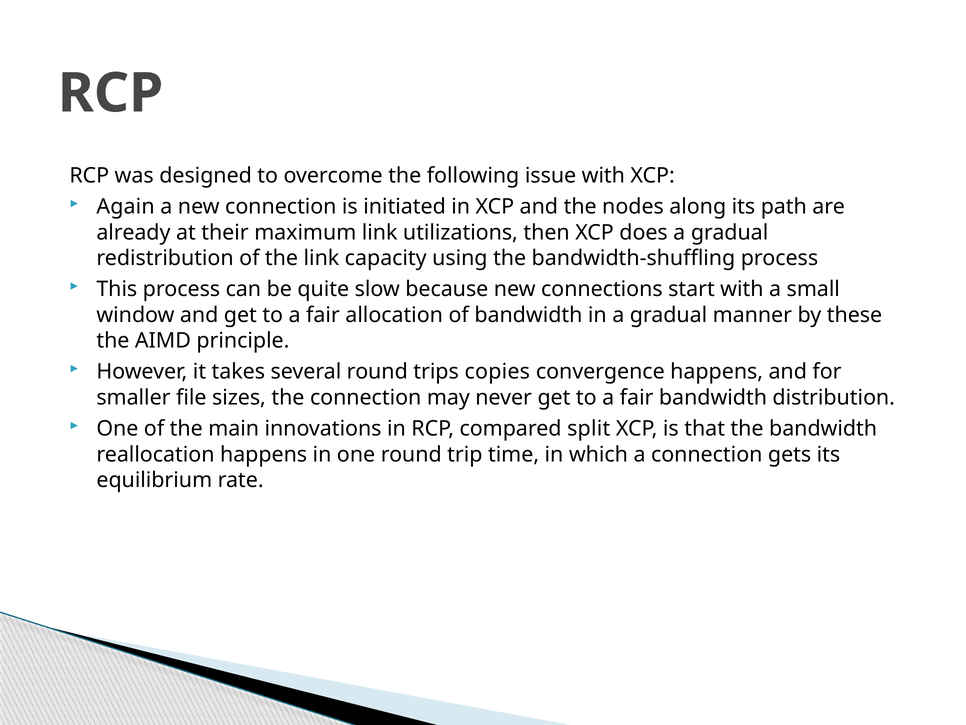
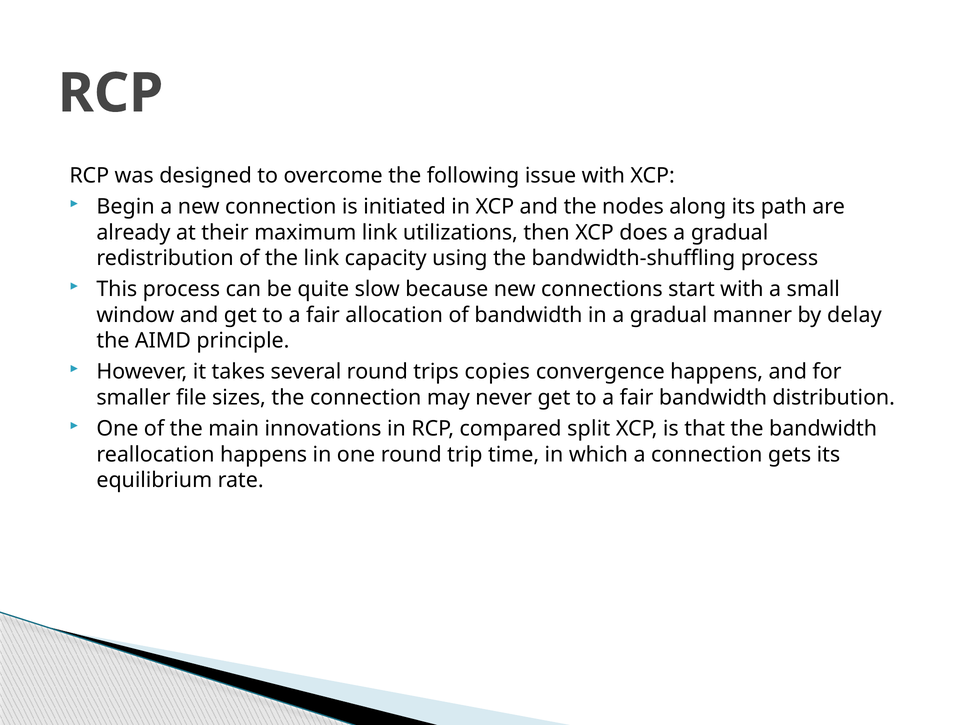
Again: Again -> Begin (126, 207)
these: these -> delay (854, 315)
